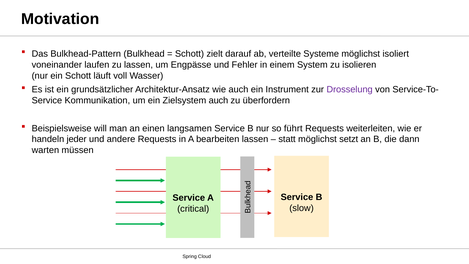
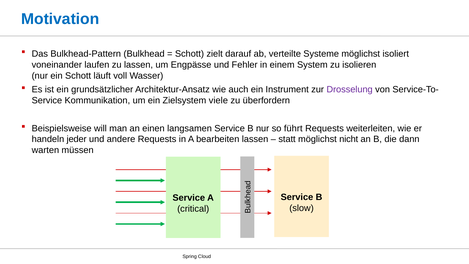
Motivation colour: black -> blue (60, 19)
Zielsystem auch: auch -> viele (218, 100)
setzt: setzt -> nicht (349, 139)
